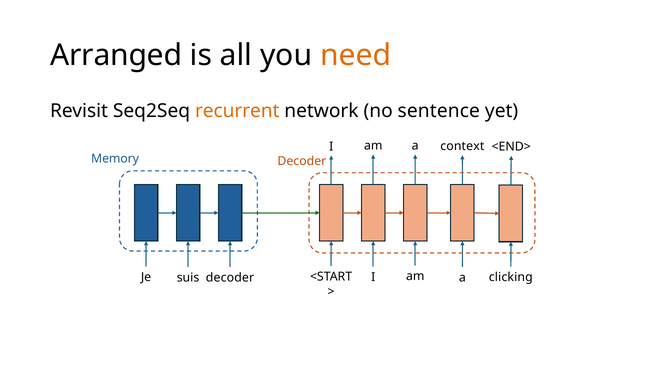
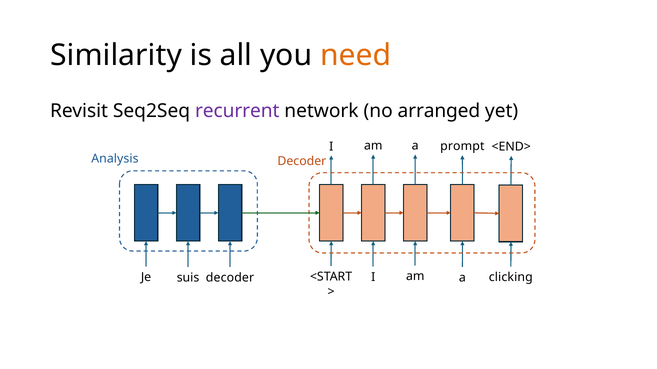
Arranged: Arranged -> Similarity (116, 55)
recurrent colour: orange -> purple (237, 111)
sentence: sentence -> arranged (439, 111)
context: context -> prompt (462, 147)
Memory: Memory -> Analysis (115, 159)
